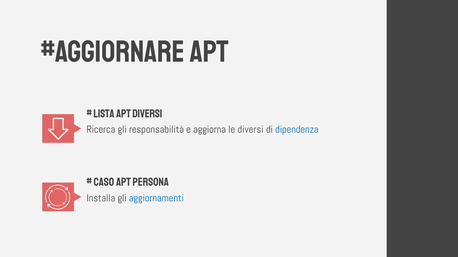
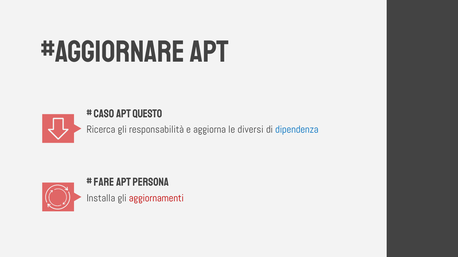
lista: lista -> caso (104, 114)
apt diversi: diversi -> questo (147, 114)
caso: caso -> fare (104, 183)
aggiornamenti colour: blue -> red (156, 199)
